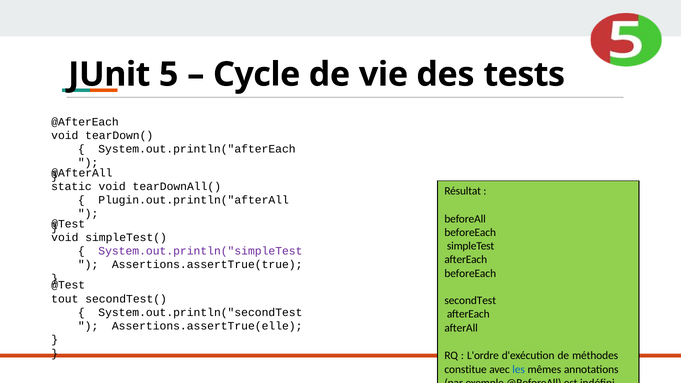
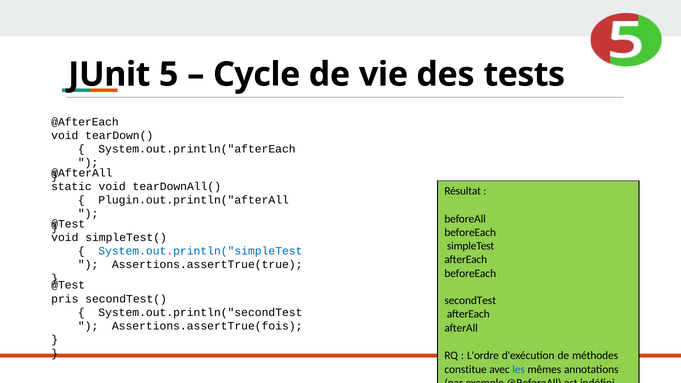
System.out.println("simpleTest colour: purple -> blue (200, 251)
tout: tout -> pris (65, 299)
Assertions.assertTrue(elle: Assertions.assertTrue(elle -> Assertions.assertTrue(fois (207, 326)
